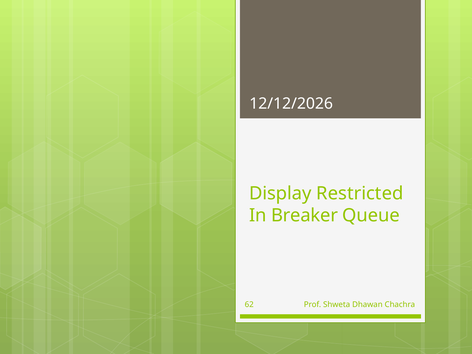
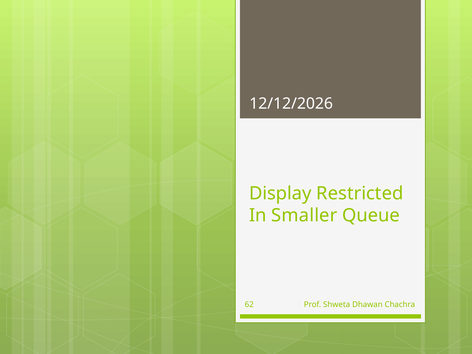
Breaker: Breaker -> Smaller (304, 216)
